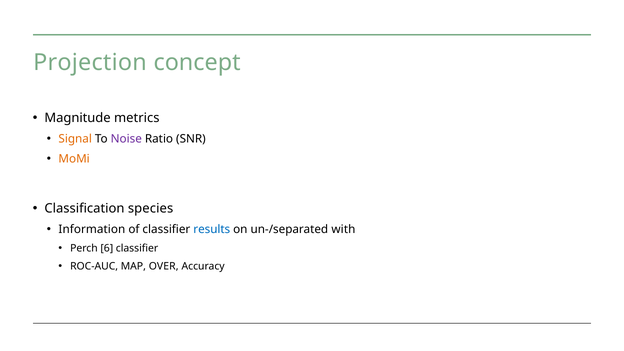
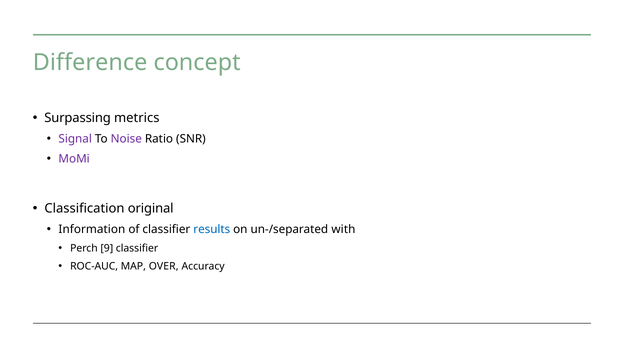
Projection: Projection -> Difference (90, 62)
Magnitude: Magnitude -> Surpassing (78, 118)
Signal colour: orange -> purple (75, 139)
MoMi colour: orange -> purple (74, 159)
species: species -> original (151, 209)
6: 6 -> 9 (107, 248)
